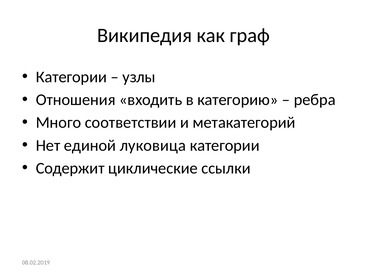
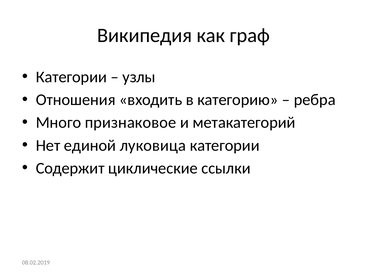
соответствии: соответствии -> признаковое (131, 123)
